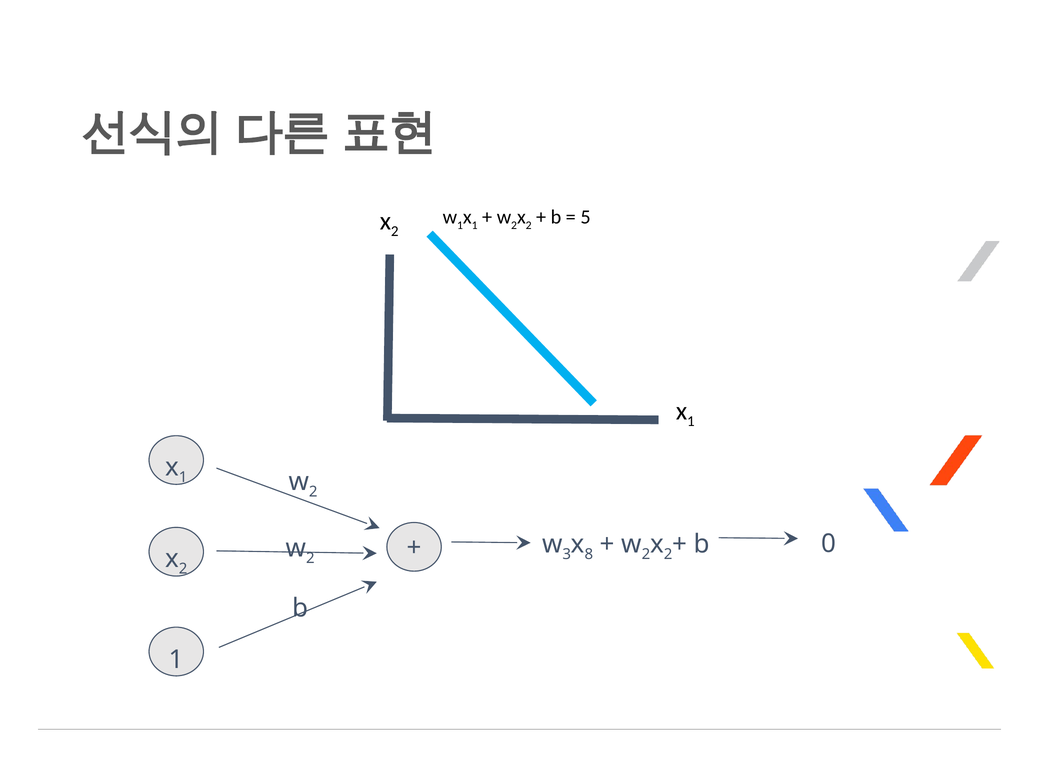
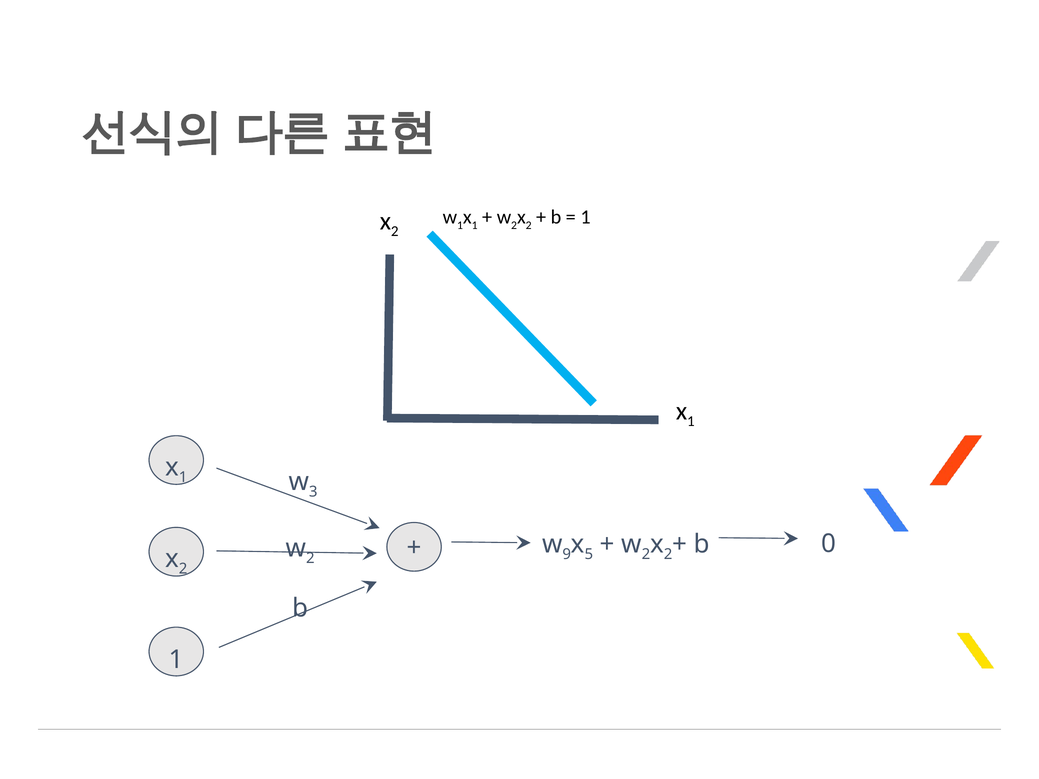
5: 5 -> 1 (586, 217)
2: 2 -> 3 (313, 492)
3: 3 -> 9 (567, 555)
8: 8 -> 5 (589, 555)
